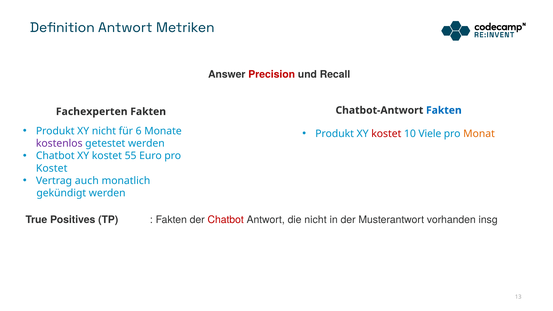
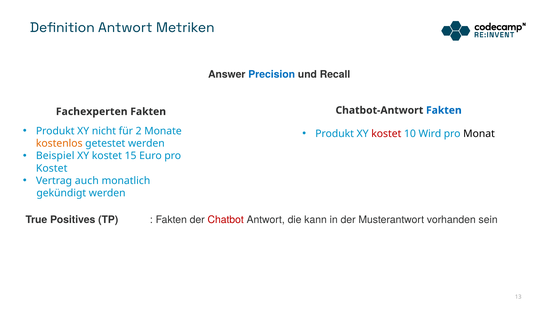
Precision colour: red -> blue (272, 74)
6: 6 -> 2 (139, 131)
Viele: Viele -> Wird (430, 134)
Monat colour: orange -> black (479, 134)
kostenlos colour: purple -> orange (59, 143)
Chatbot: Chatbot -> Beispiel (55, 156)
55: 55 -> 15 (131, 156)
die nicht: nicht -> kann (316, 220)
insg: insg -> sein (488, 220)
